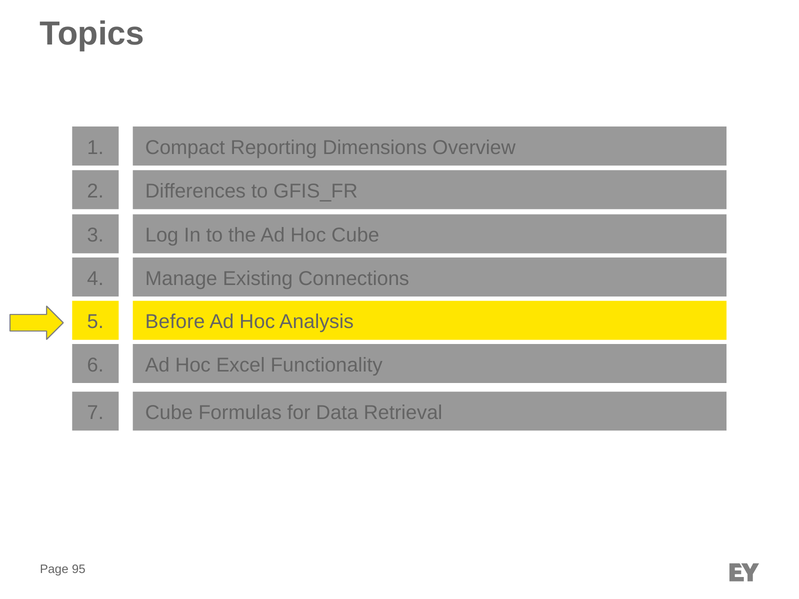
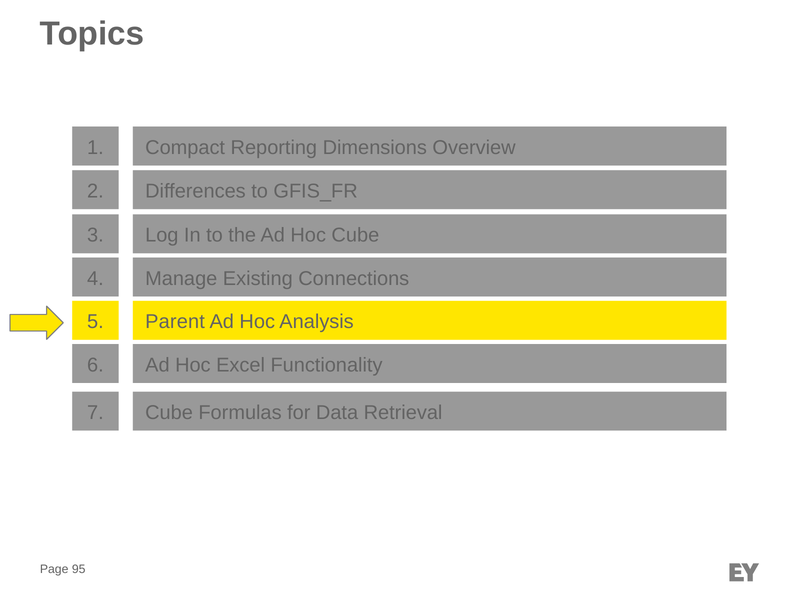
Before: Before -> Parent (175, 322)
